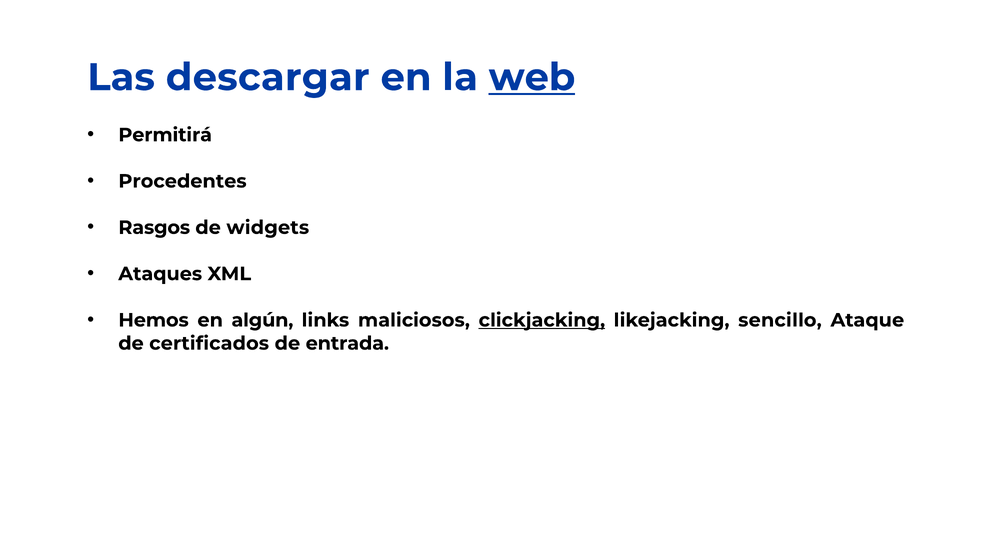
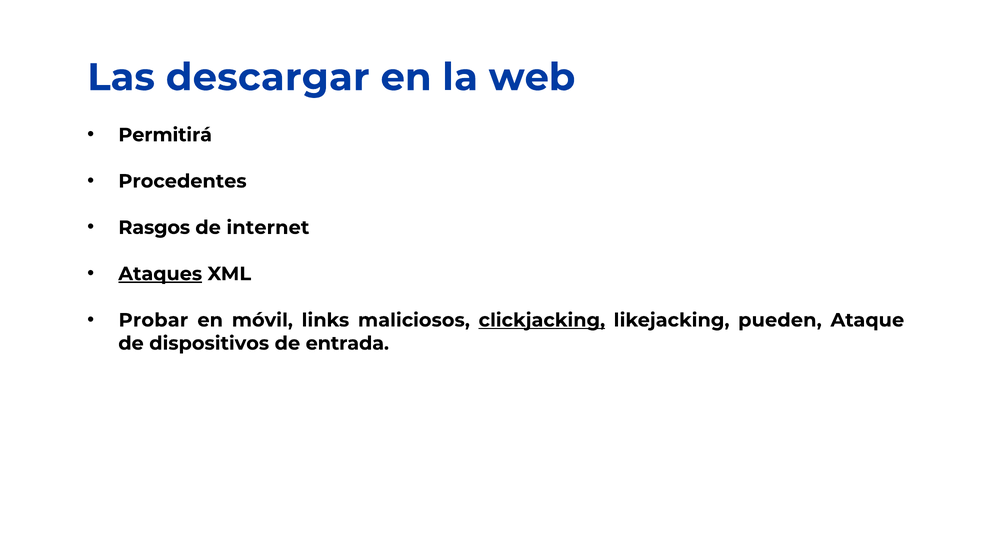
web underline: present -> none (532, 77)
widgets: widgets -> internet (268, 228)
Ataques underline: none -> present (160, 274)
Hemos: Hemos -> Probar (153, 320)
algún: algún -> móvil (262, 320)
sencillo: sencillo -> pueden (780, 320)
certificados: certificados -> dispositivos (209, 343)
